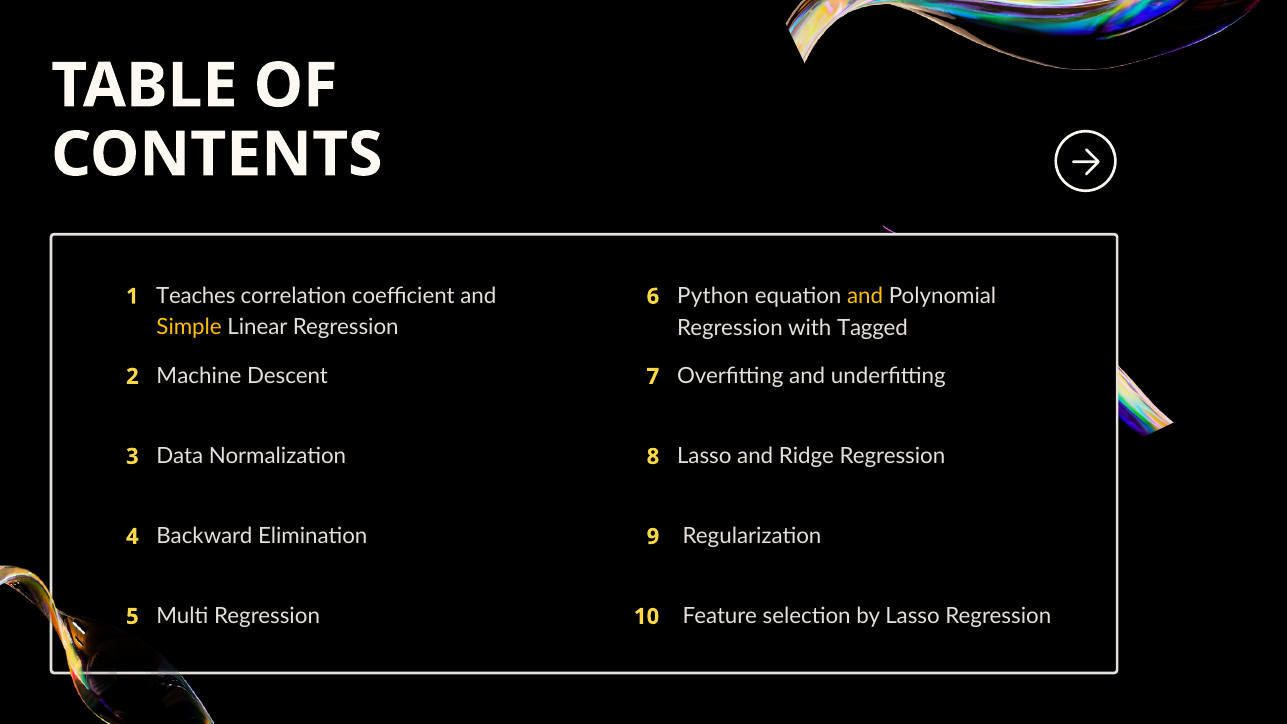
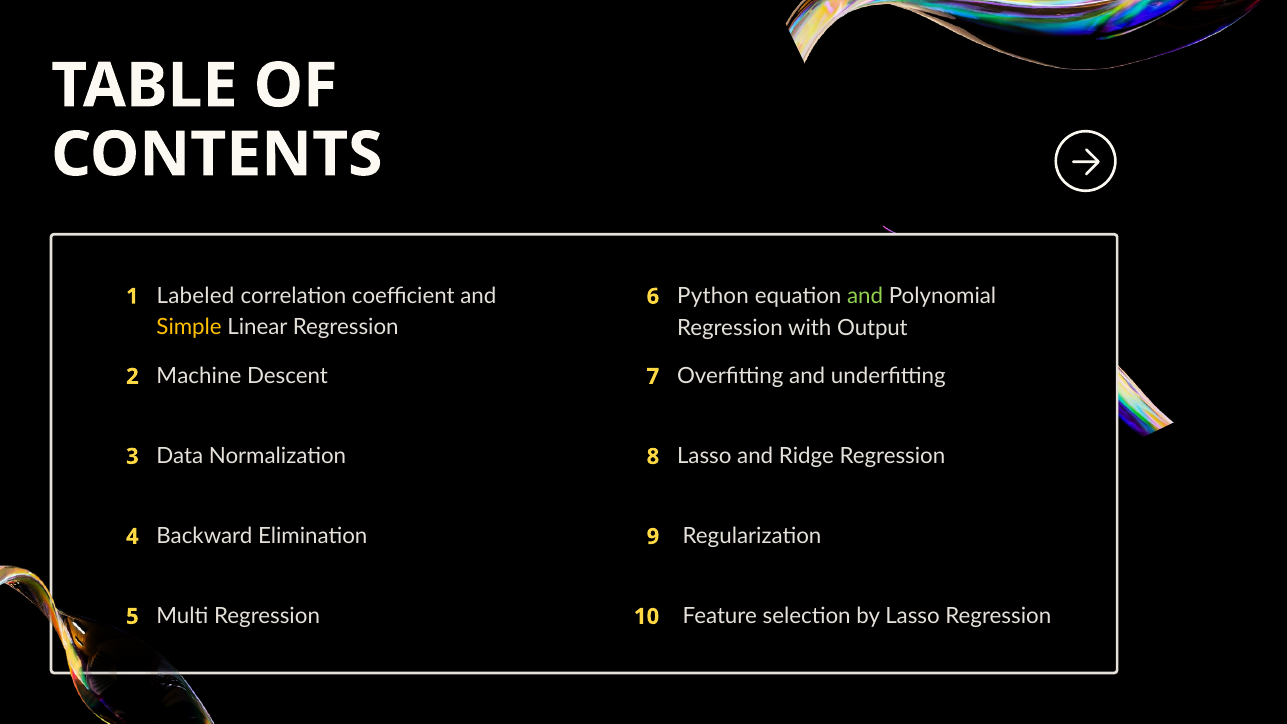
Teaches: Teaches -> Labeled (196, 296)
and colour: yellow -> light green (865, 296)
Tagged: Tagged -> Output (872, 328)
